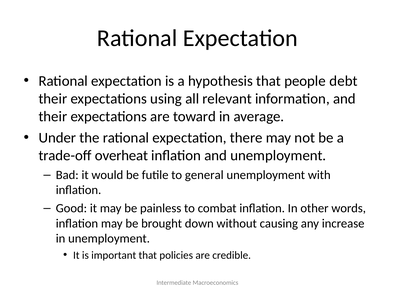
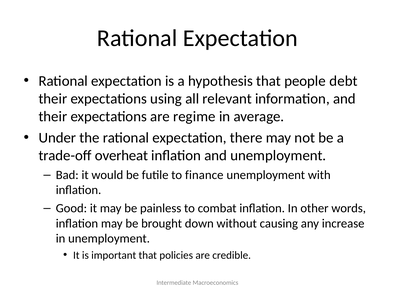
toward: toward -> regime (194, 117)
general: general -> finance (204, 175)
